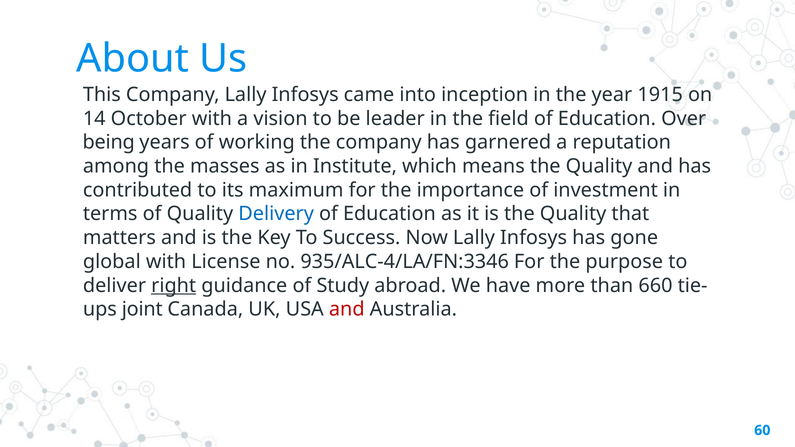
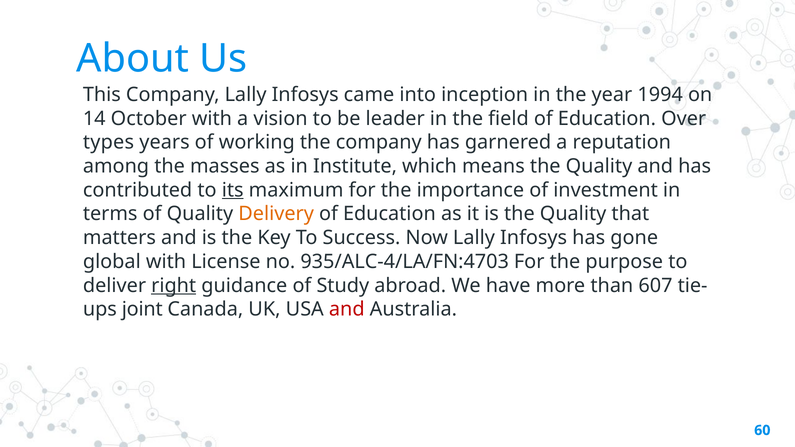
1915: 1915 -> 1994 (660, 95)
being: being -> types (109, 142)
its underline: none -> present (233, 190)
Delivery colour: blue -> orange (276, 214)
935/ALC-4/LA/FN:3346: 935/ALC-4/LA/FN:3346 -> 935/ALC-4/LA/FN:4703 (405, 262)
660: 660 -> 607 (655, 286)
